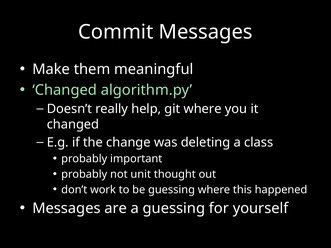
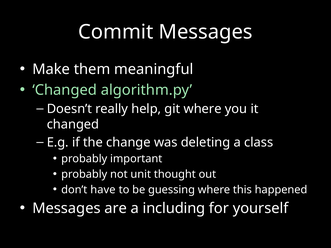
work: work -> have (103, 190)
a guessing: guessing -> including (174, 208)
